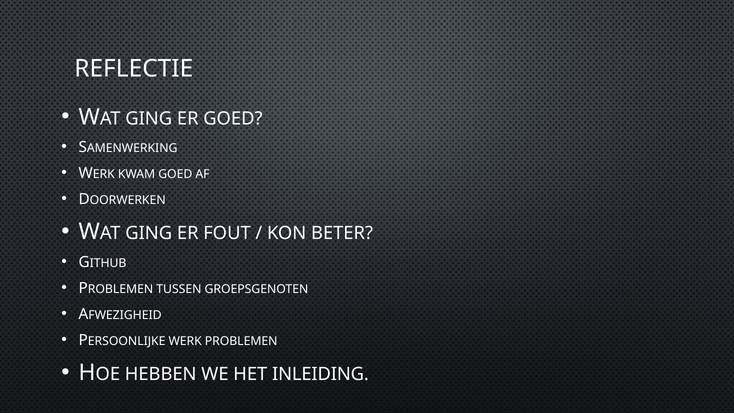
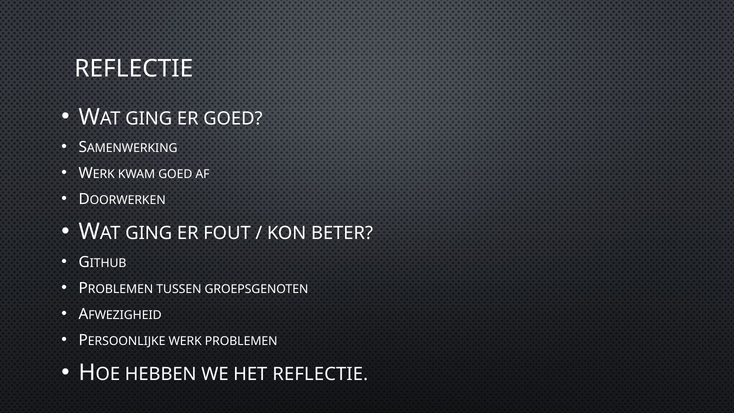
HET INLEIDING: INLEIDING -> REFLECTIE (320, 374)
